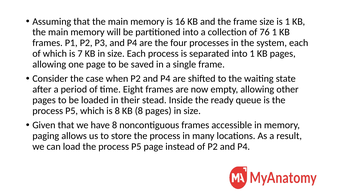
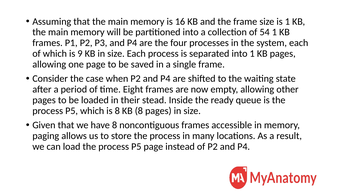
76: 76 -> 54 (265, 32)
7: 7 -> 9 (80, 54)
